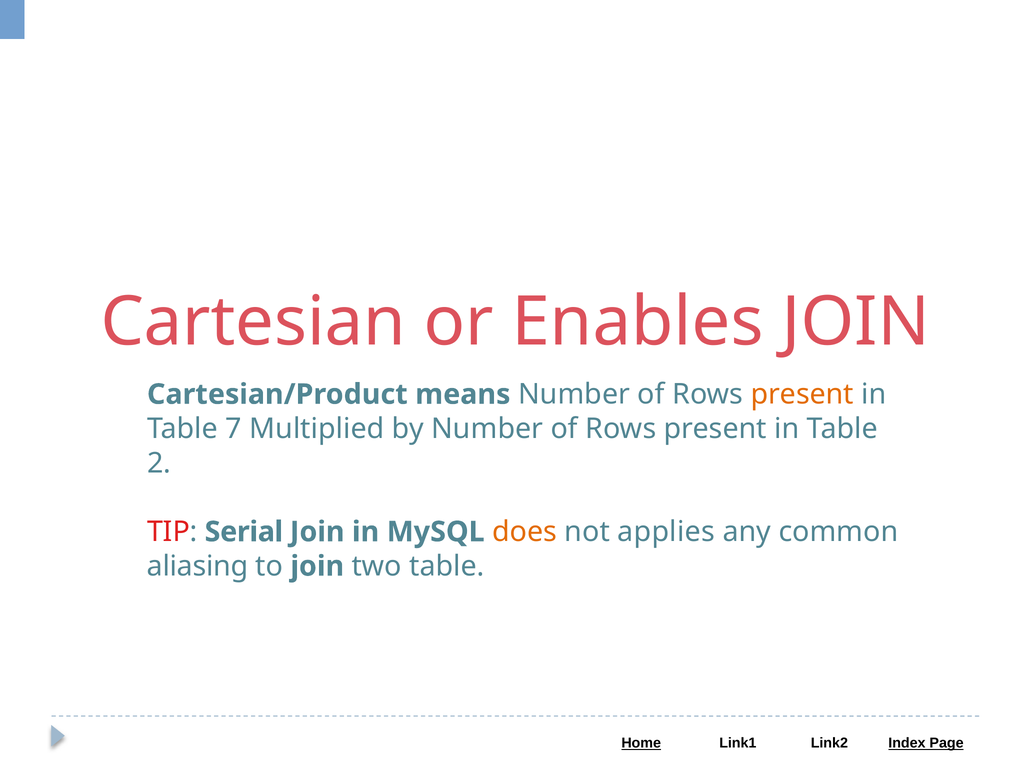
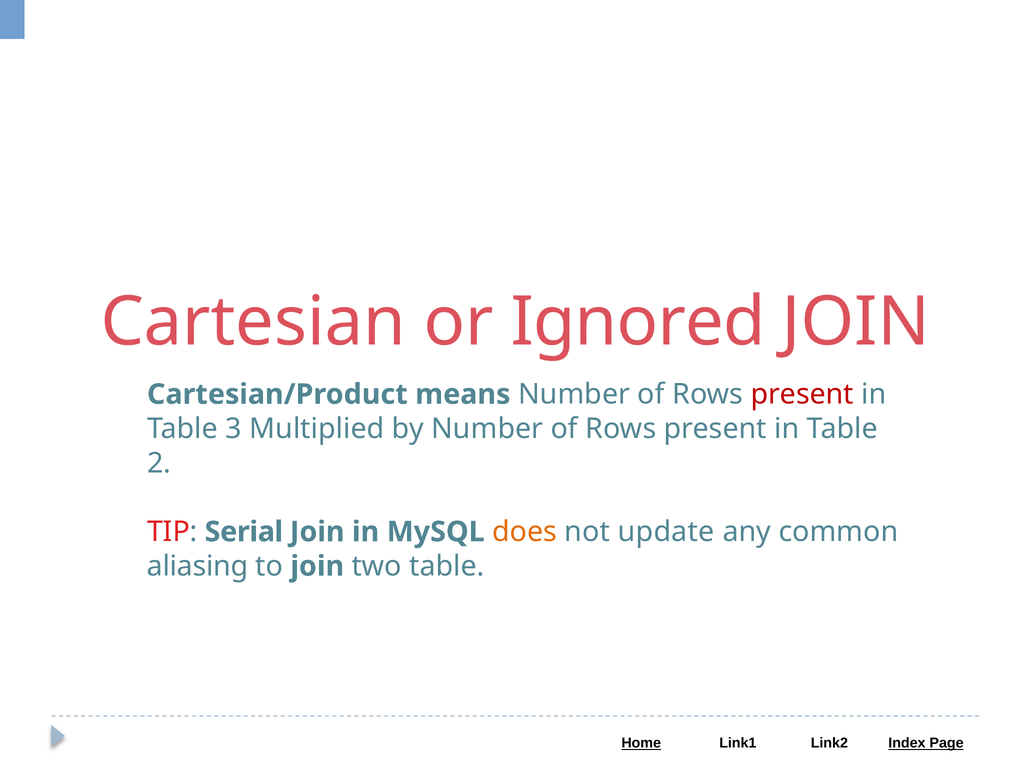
Enables: Enables -> Ignored (638, 322)
present colour: orange -> red (802, 395)
7: 7 -> 3 (234, 429)
applies: applies -> update (666, 532)
